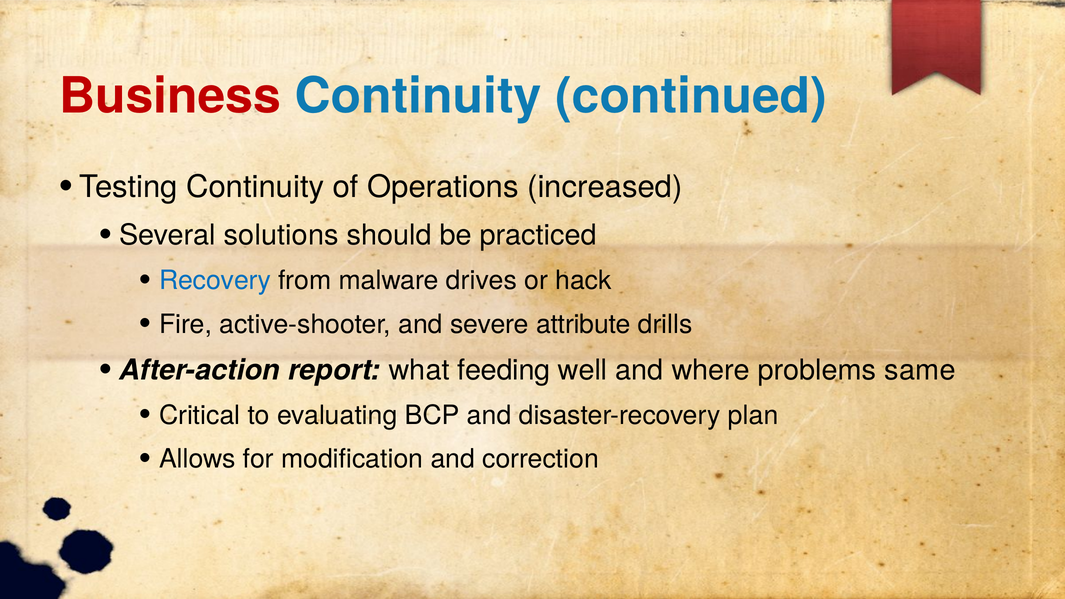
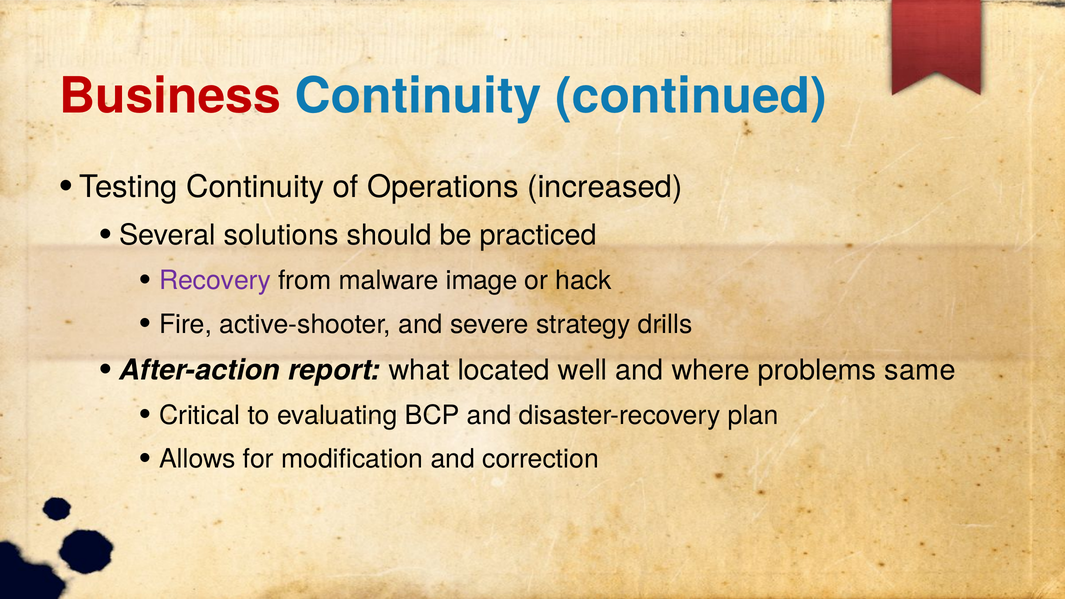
Recovery colour: blue -> purple (215, 280)
drives: drives -> image (482, 280)
attribute: attribute -> strategy (583, 324)
feeding: feeding -> located (504, 370)
